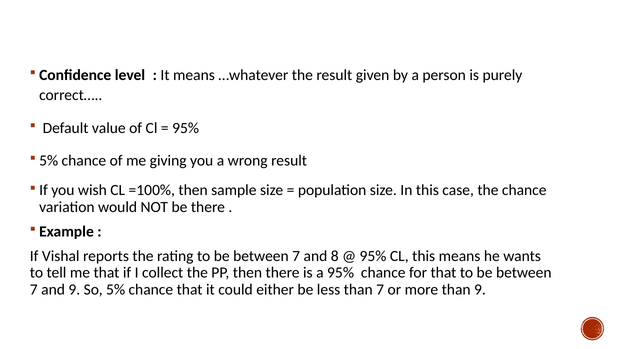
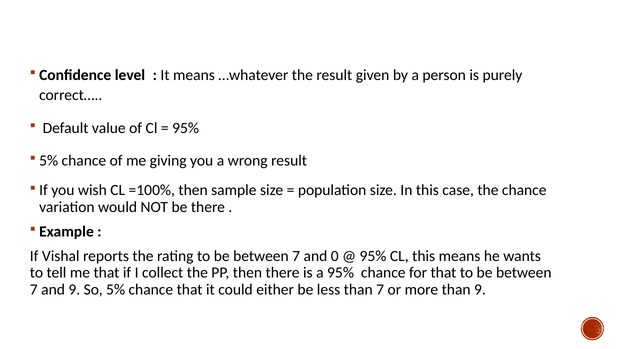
8: 8 -> 0 (335, 256)
